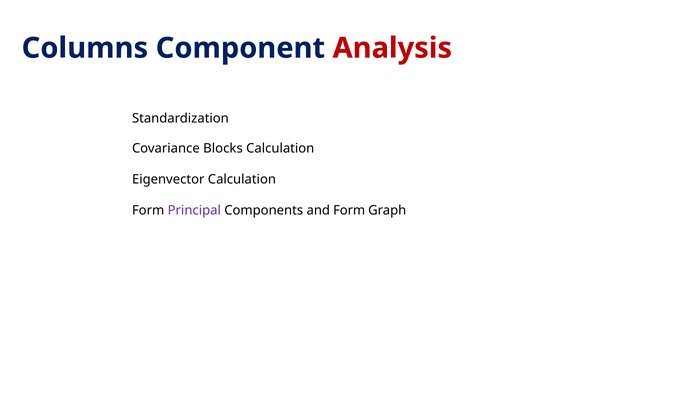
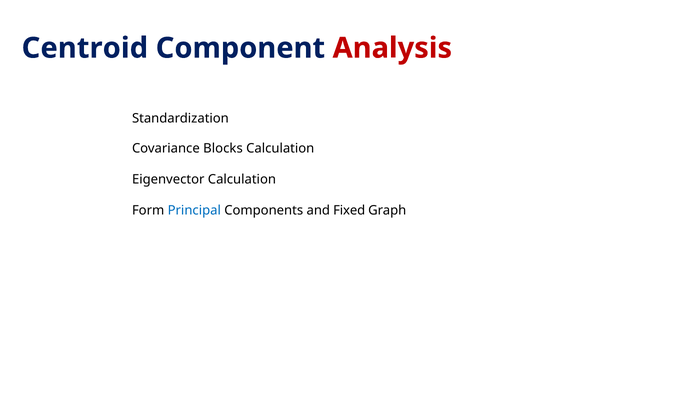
Columns: Columns -> Centroid (85, 48)
Principal colour: purple -> blue (194, 210)
and Form: Form -> Fixed (349, 210)
